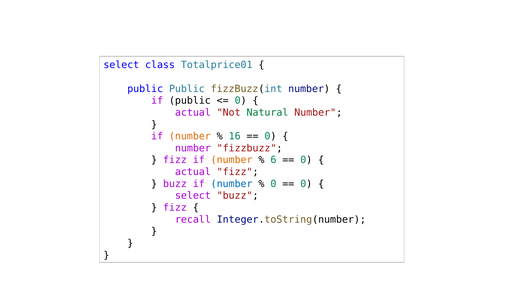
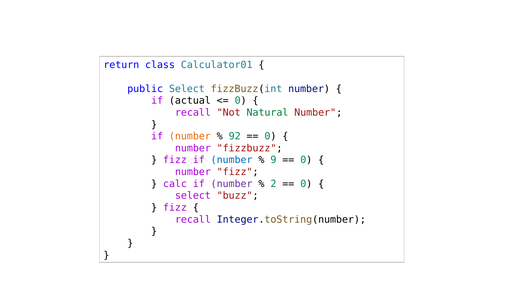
select: select -> return (121, 65)
Totalprice01: Totalprice01 -> Calculator01 (217, 65)
public Public: Public -> Select (187, 89)
if public: public -> actual (190, 101)
actual: actual -> recall (193, 113)
16: 16 -> 92 (235, 137)
number colour: orange -> blue (232, 160)
6: 6 -> 9 (273, 160)
actual: actual -> number (193, 172)
buzz: buzz -> calc (175, 184)
number colour: blue -> purple (232, 184)
0: 0 -> 2 (273, 184)
